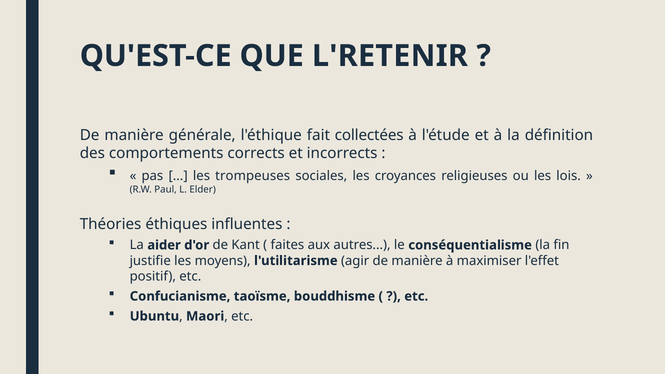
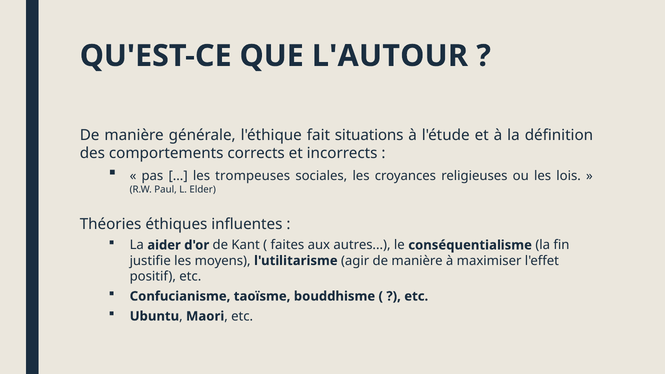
L'RETENIR: L'RETENIR -> L'AUTOUR (390, 56)
collectées: collectées -> situations (369, 135)
